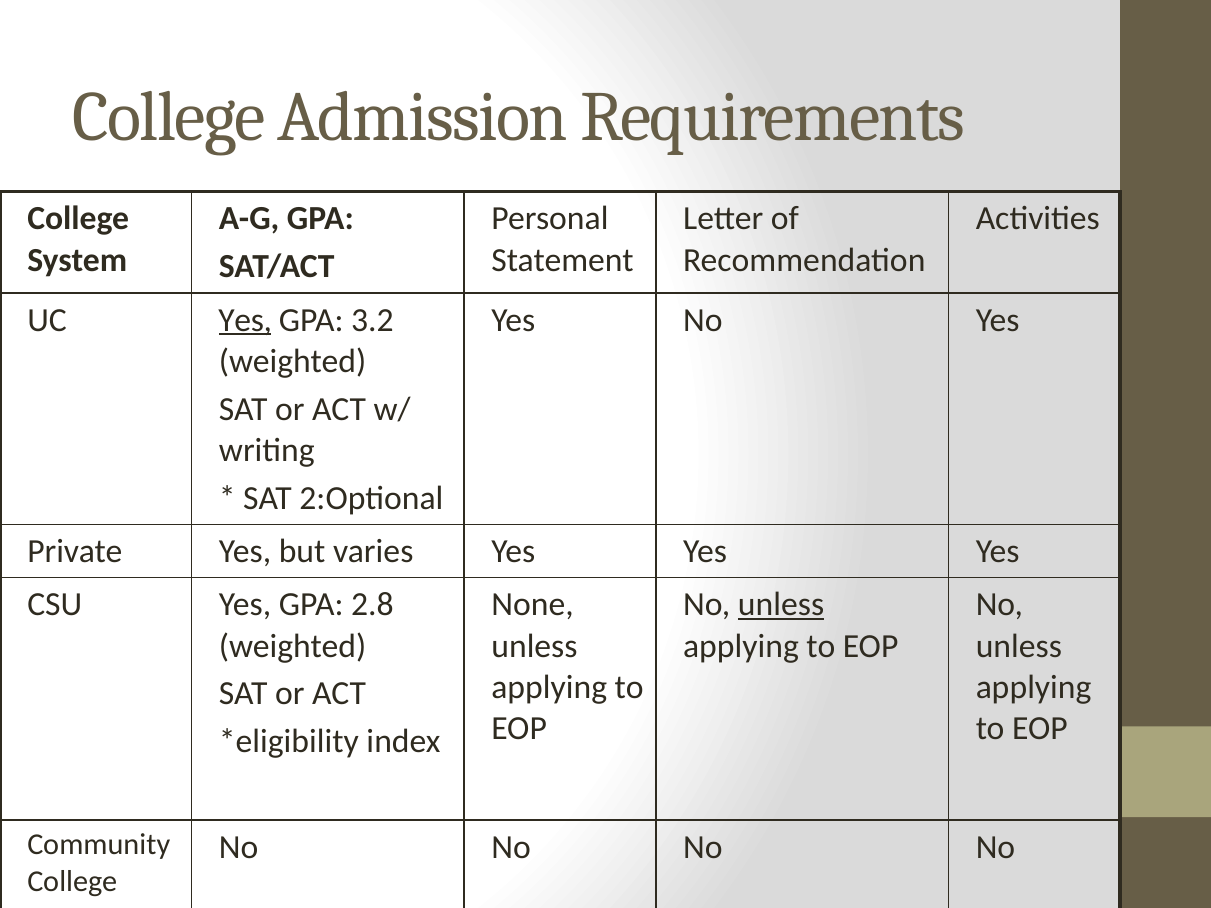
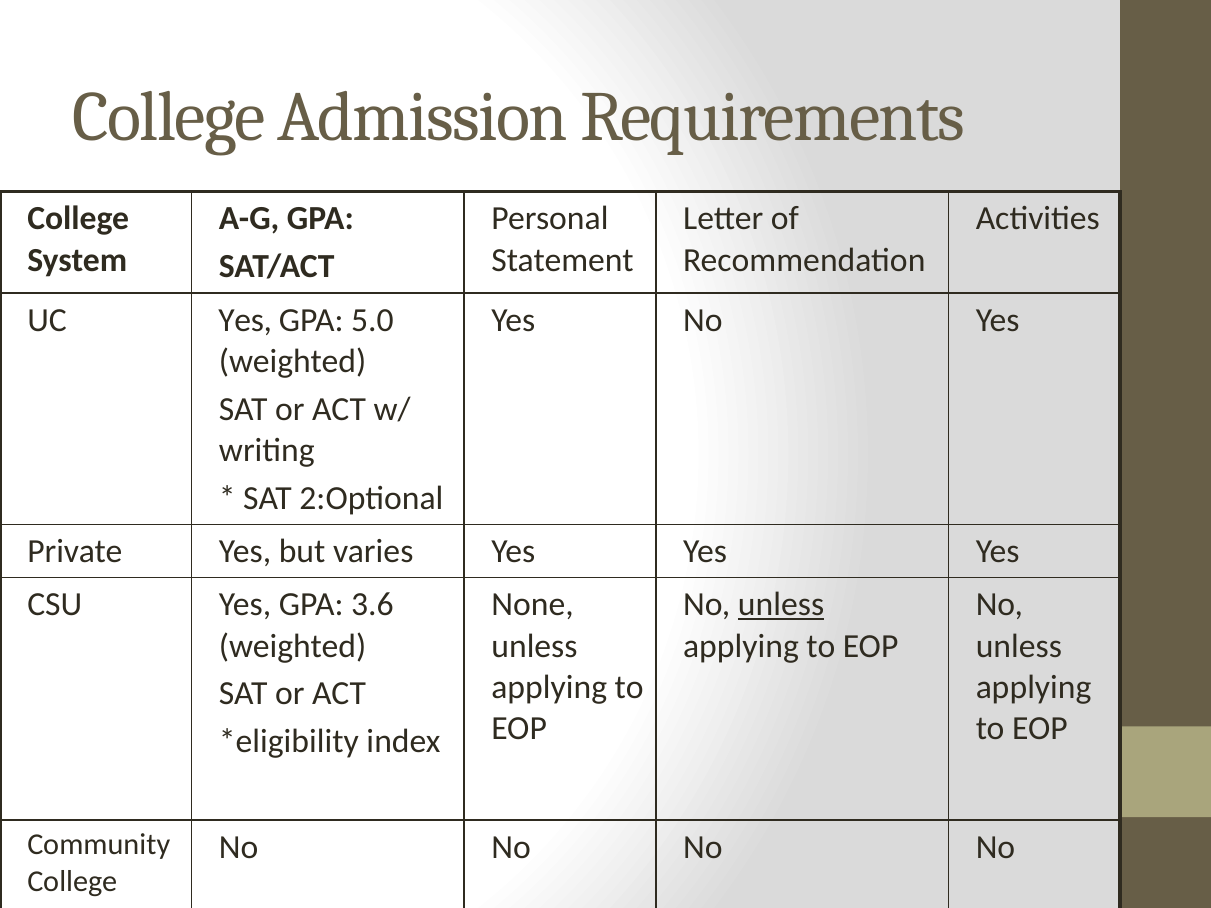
Yes underline: present -> none (245, 320)
3.2: 3.2 -> 5.0 (372, 320)
2.8: 2.8 -> 3.6 (372, 605)
